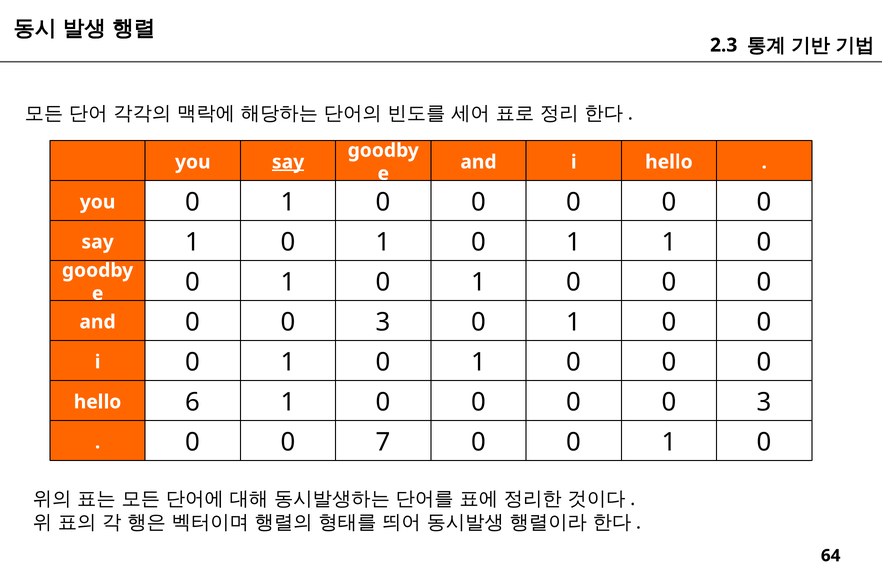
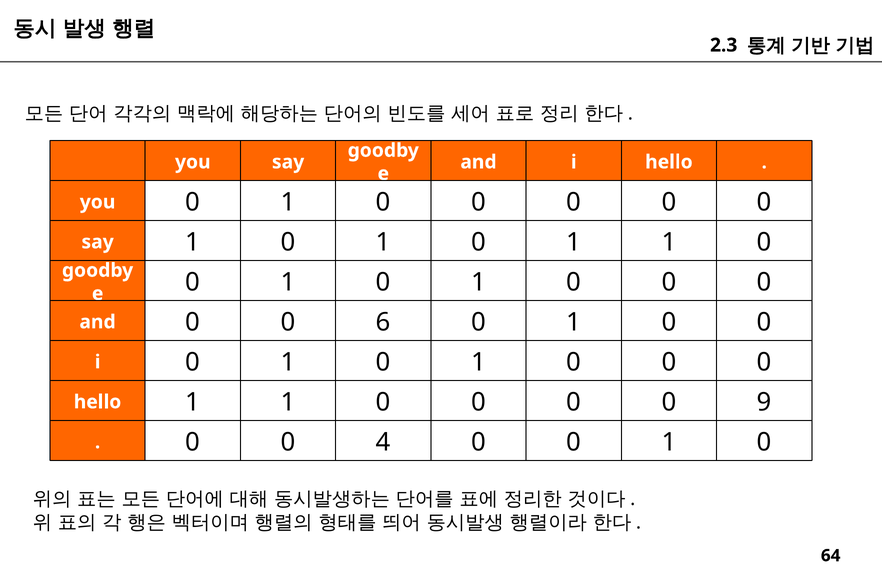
say underline: present -> none (288, 162)
and 0 0 3: 3 -> 6 (383, 323)
hello 6: 6 -> 1 (193, 403)
0 0 0 3: 3 -> 9 (764, 403)
7: 7 -> 4 (383, 443)
